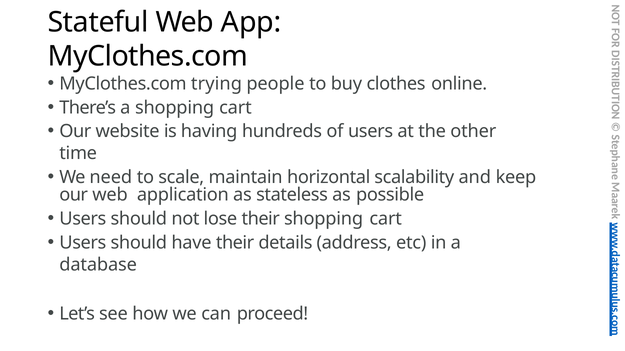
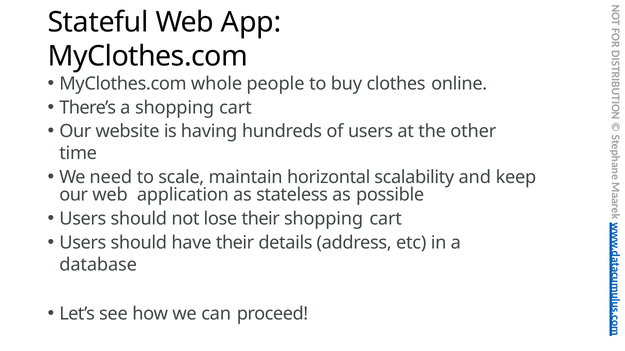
trying: trying -> whole (217, 84)
